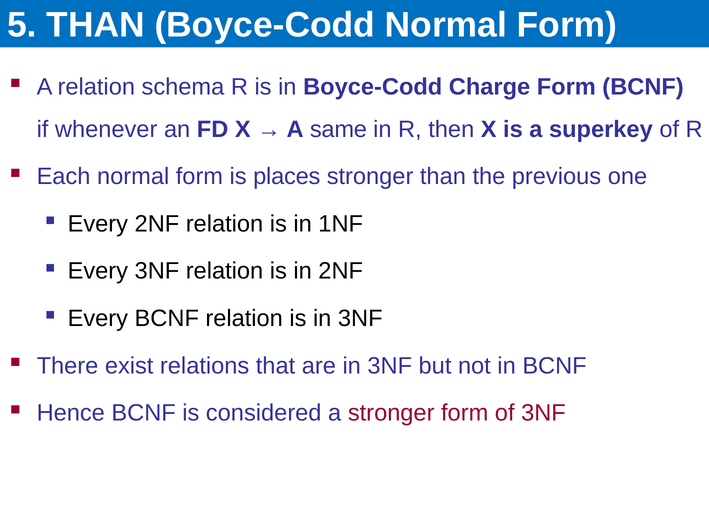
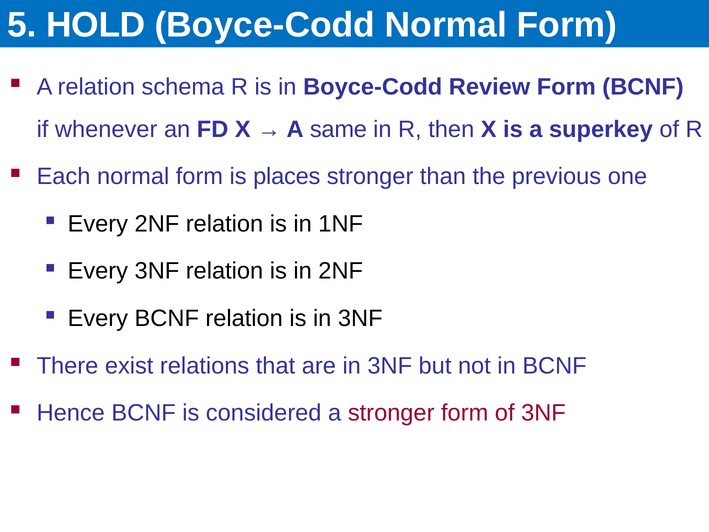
5 THAN: THAN -> HOLD (96, 25)
Charge: Charge -> Review (490, 87)
